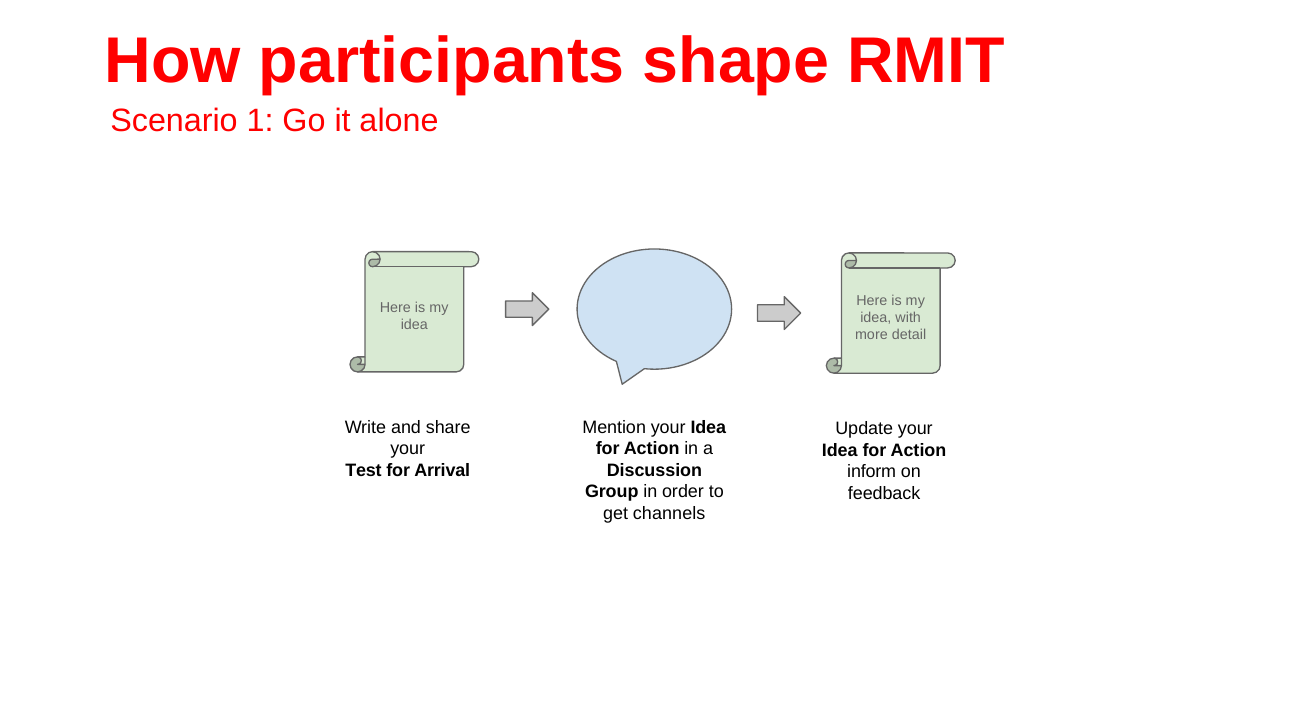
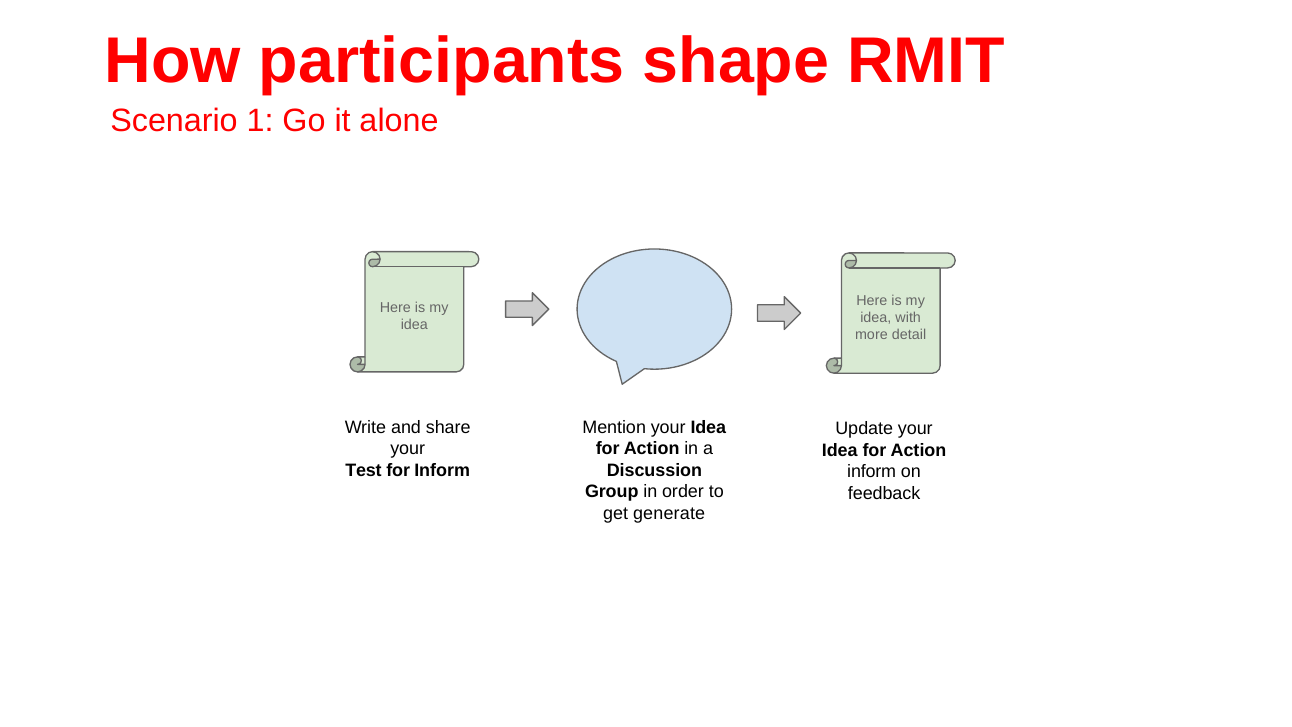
for Arrival: Arrival -> Inform (442, 470)
channels: channels -> generate (669, 513)
